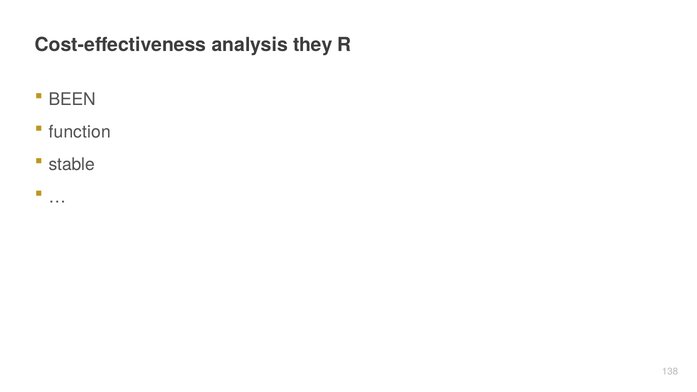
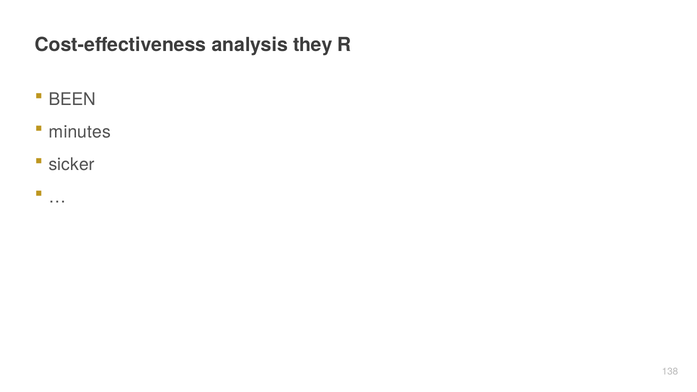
function: function -> minutes (80, 132)
stable: stable -> sicker (72, 164)
